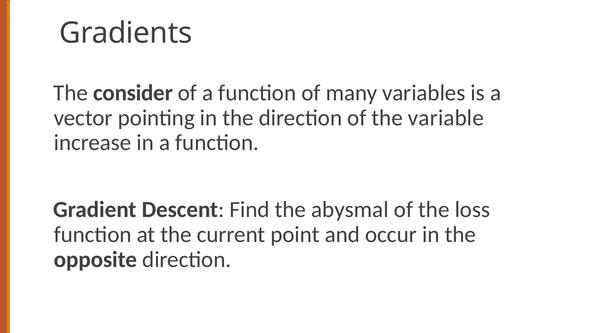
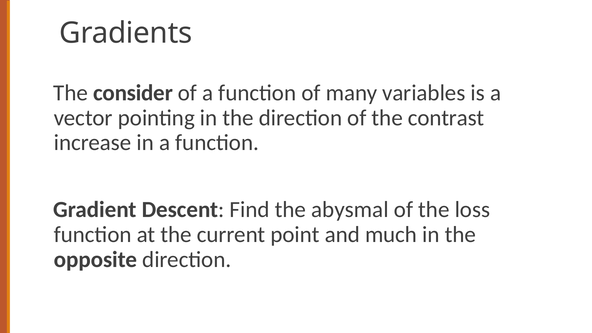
variable: variable -> contrast (446, 118)
occur: occur -> much (391, 235)
